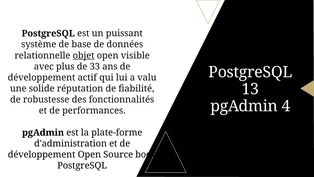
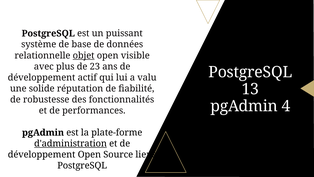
33: 33 -> 23 (95, 66)
d'administration underline: none -> present (70, 143)
body: body -> liens (146, 154)
